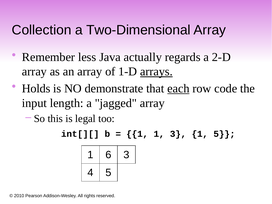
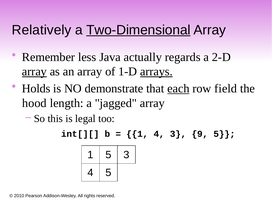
Collection: Collection -> Relatively (42, 30)
Two-Dimensional underline: none -> present (138, 30)
array underline: none -> present (34, 72)
code: code -> field (226, 89)
input: input -> hood (34, 103)
1 1: 1 -> 4 (159, 134)
3 1: 1 -> 9 (200, 134)
1 6: 6 -> 5 (108, 155)
